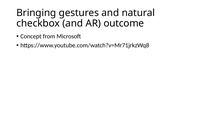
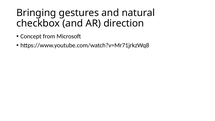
outcome: outcome -> direction (124, 23)
